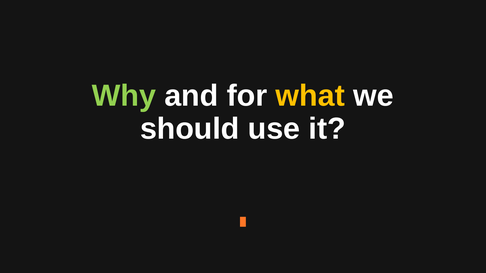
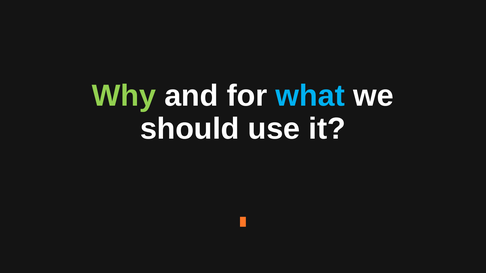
what colour: yellow -> light blue (310, 96)
